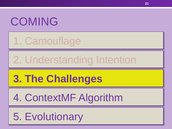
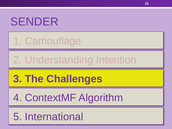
COMING: COMING -> SENDER (34, 22)
Evolutionary: Evolutionary -> International (54, 117)
